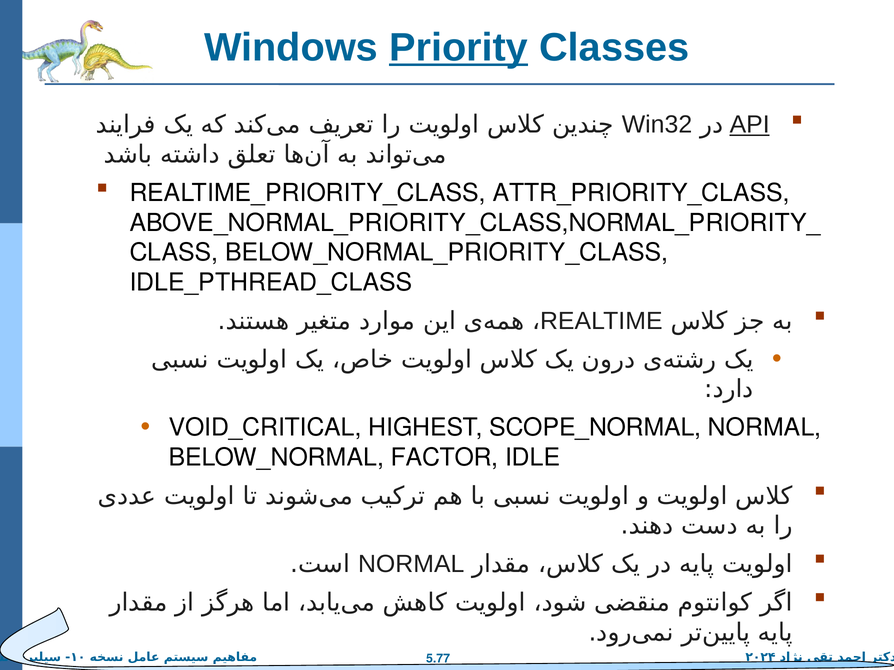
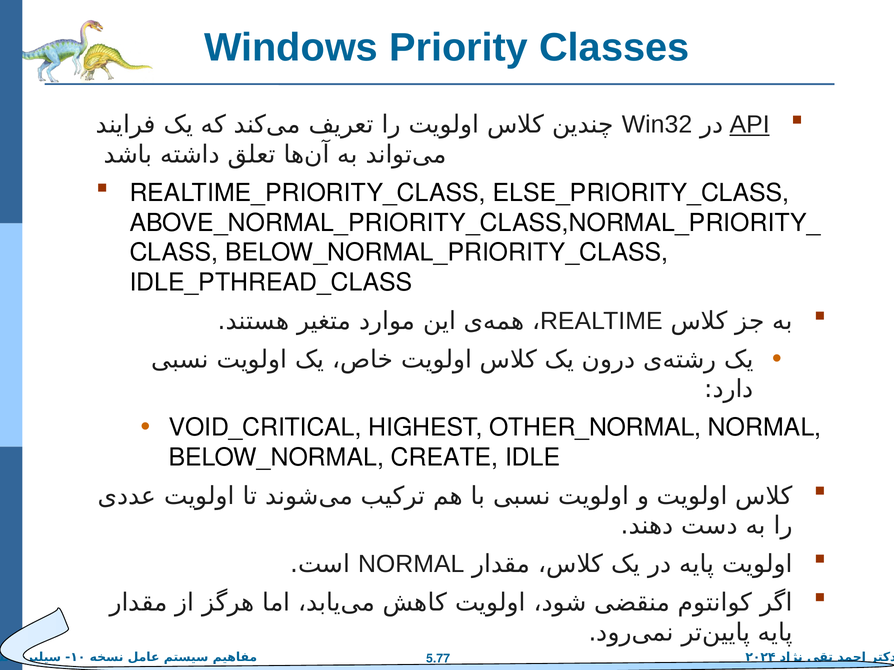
Priority underline: present -> none (459, 48)
ATTR_PRIORITY_CLASS: ATTR_PRIORITY_CLASS -> ELSE_PRIORITY_CLASS (641, 193)
SCOPE_NORMAL: SCOPE_NORMAL -> OTHER_NORMAL (595, 428)
FACTOR: FACTOR -> CREATE (445, 458)
